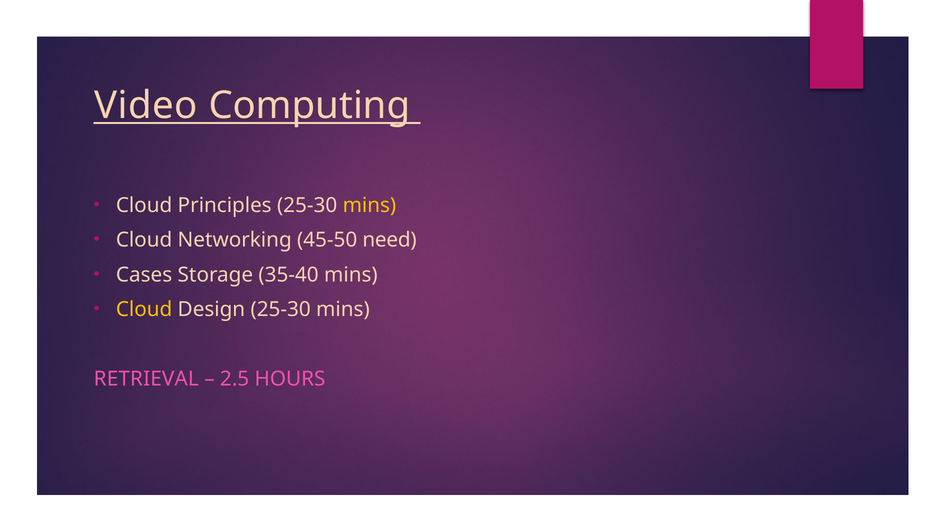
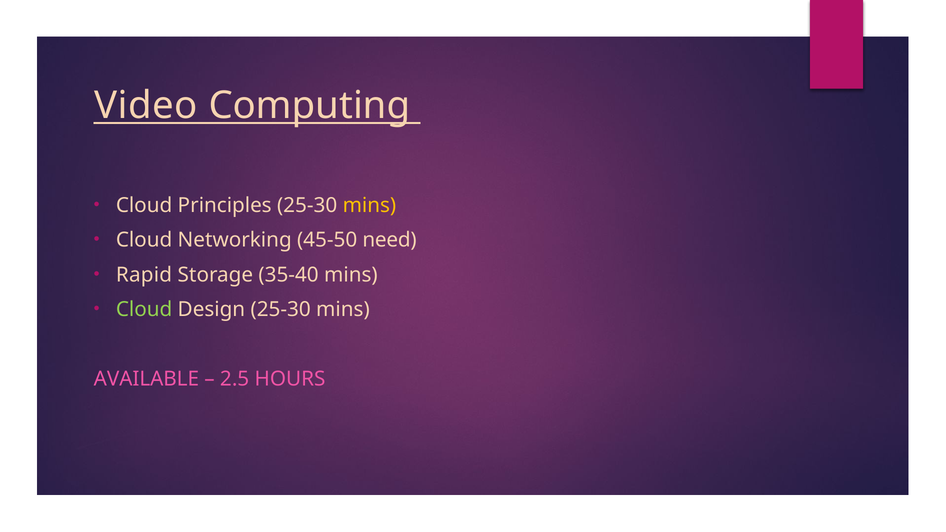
Cases: Cases -> Rapid (144, 275)
Cloud colour: yellow -> light green (144, 310)
RETRIEVAL: RETRIEVAL -> AVAILABLE (146, 379)
